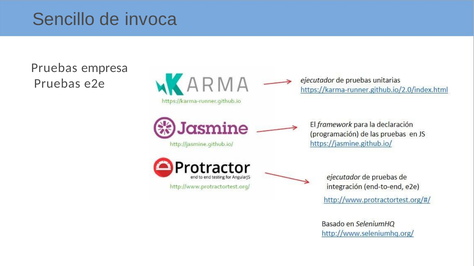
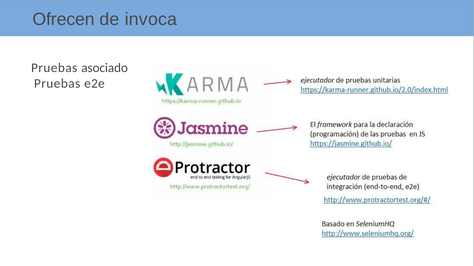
Sencillo: Sencillo -> Ofrecen (64, 19)
empresa: empresa -> asociado (105, 68)
